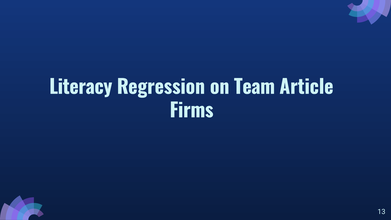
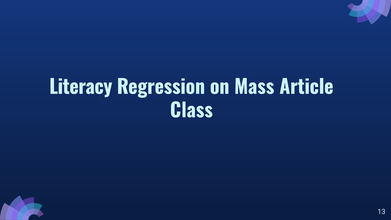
Team: Team -> Mass (254, 87)
Firms: Firms -> Class (191, 111)
